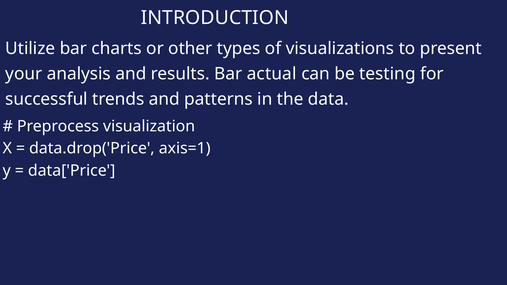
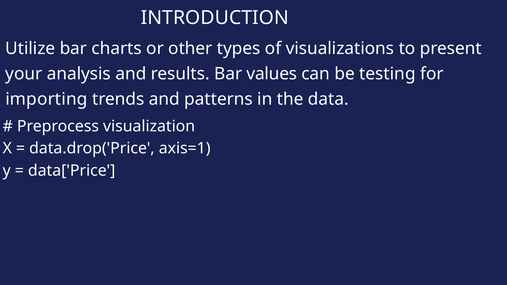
actual: actual -> values (272, 74)
successful: successful -> importing (46, 99)
